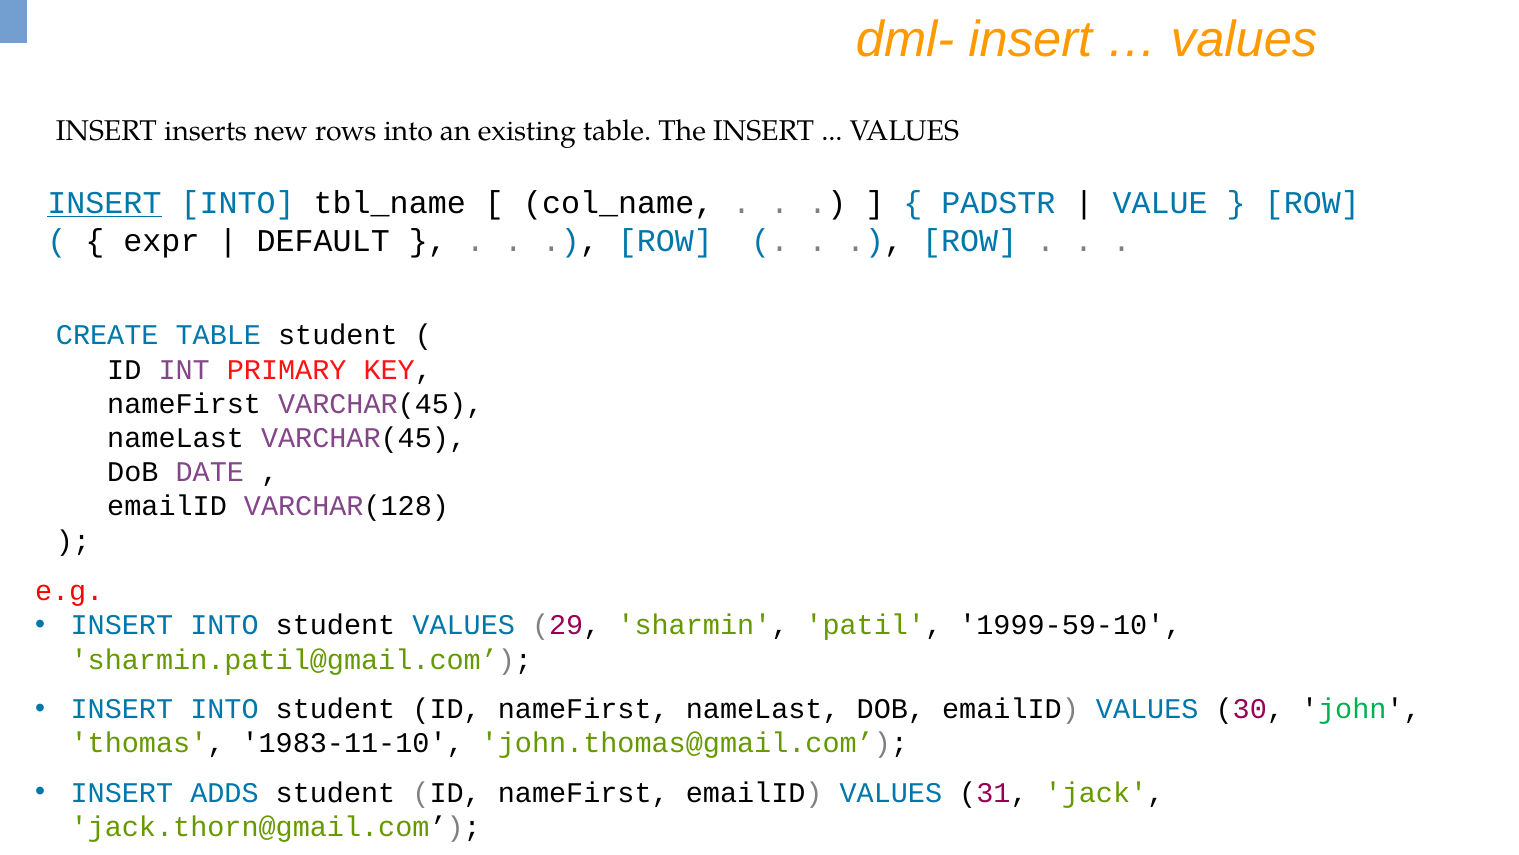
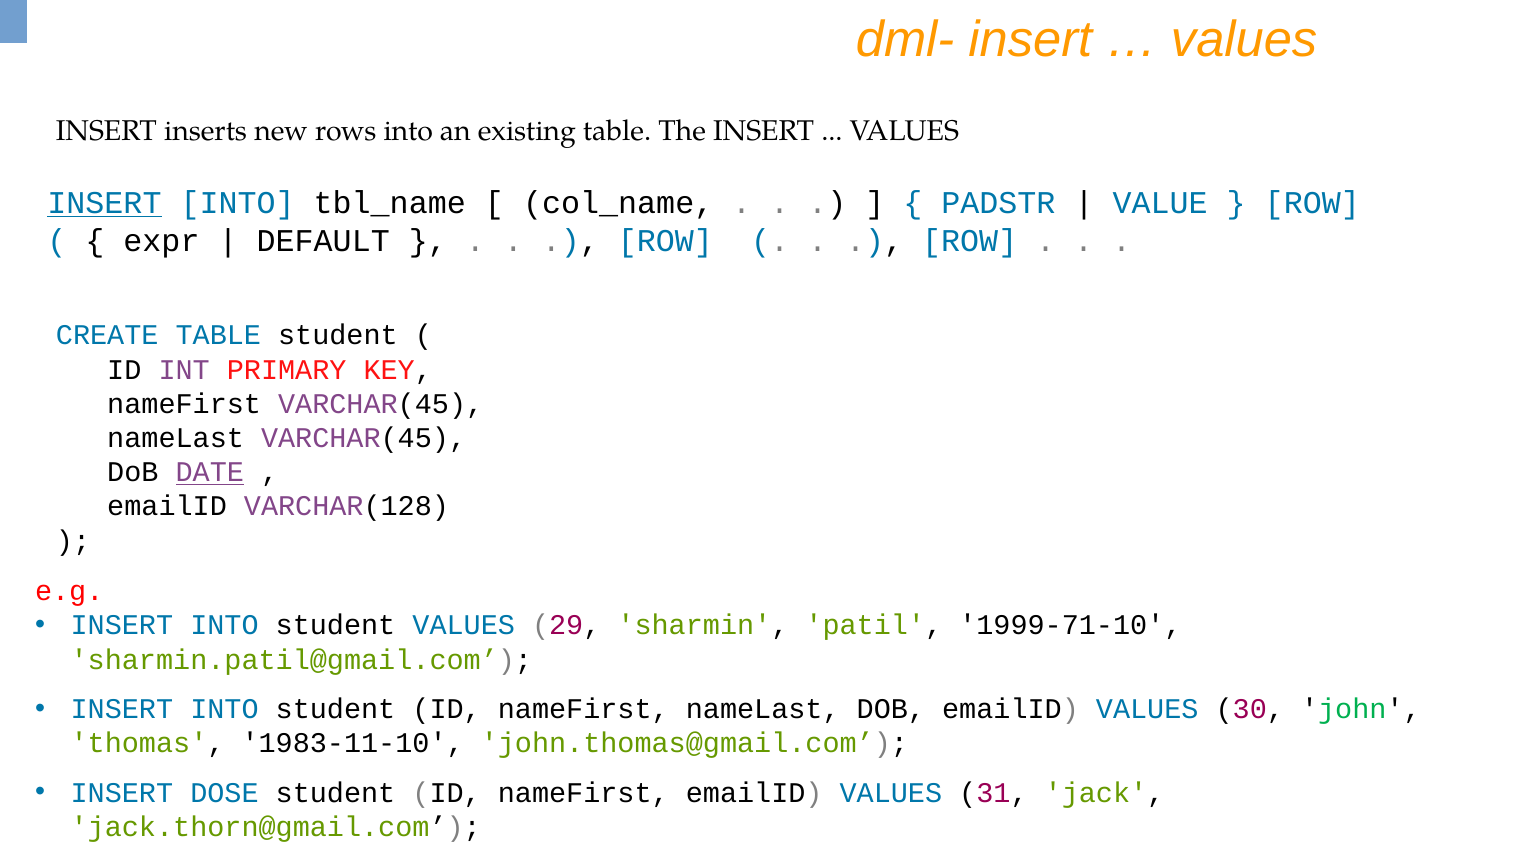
DATE underline: none -> present (210, 472)
1999-59-10: 1999-59-10 -> 1999-71-10 (1070, 625)
ADDS: ADDS -> DOSE (224, 792)
